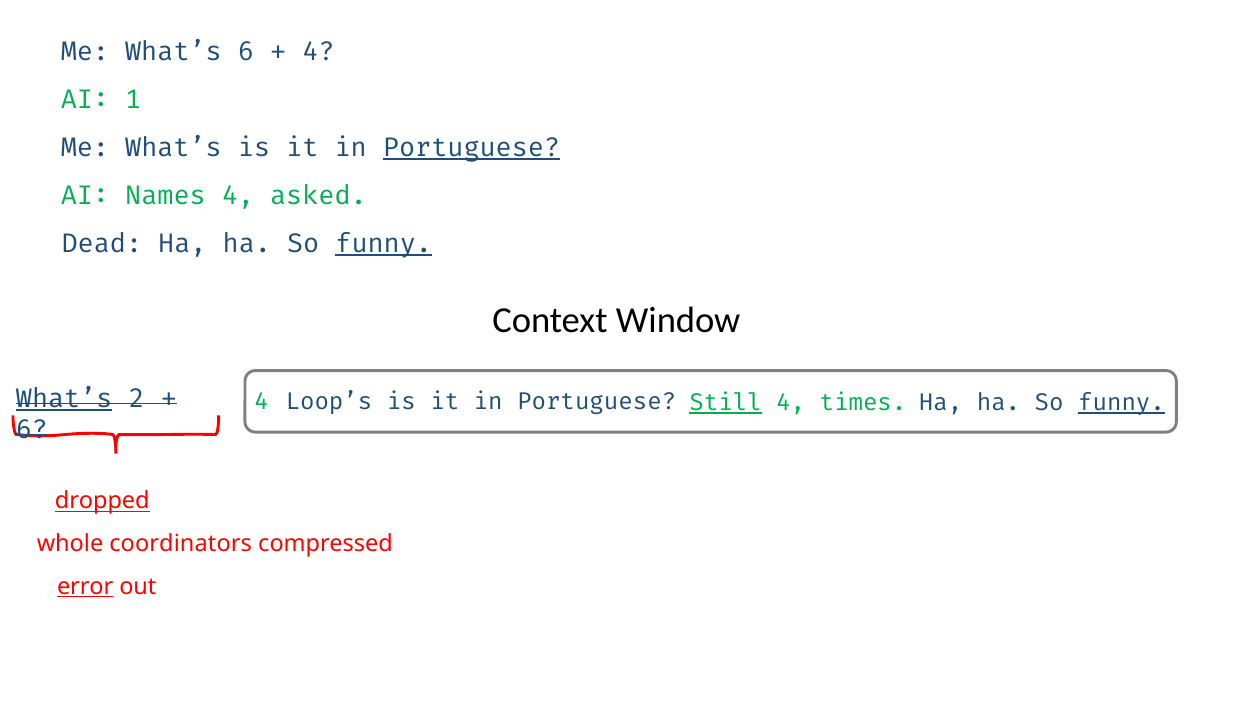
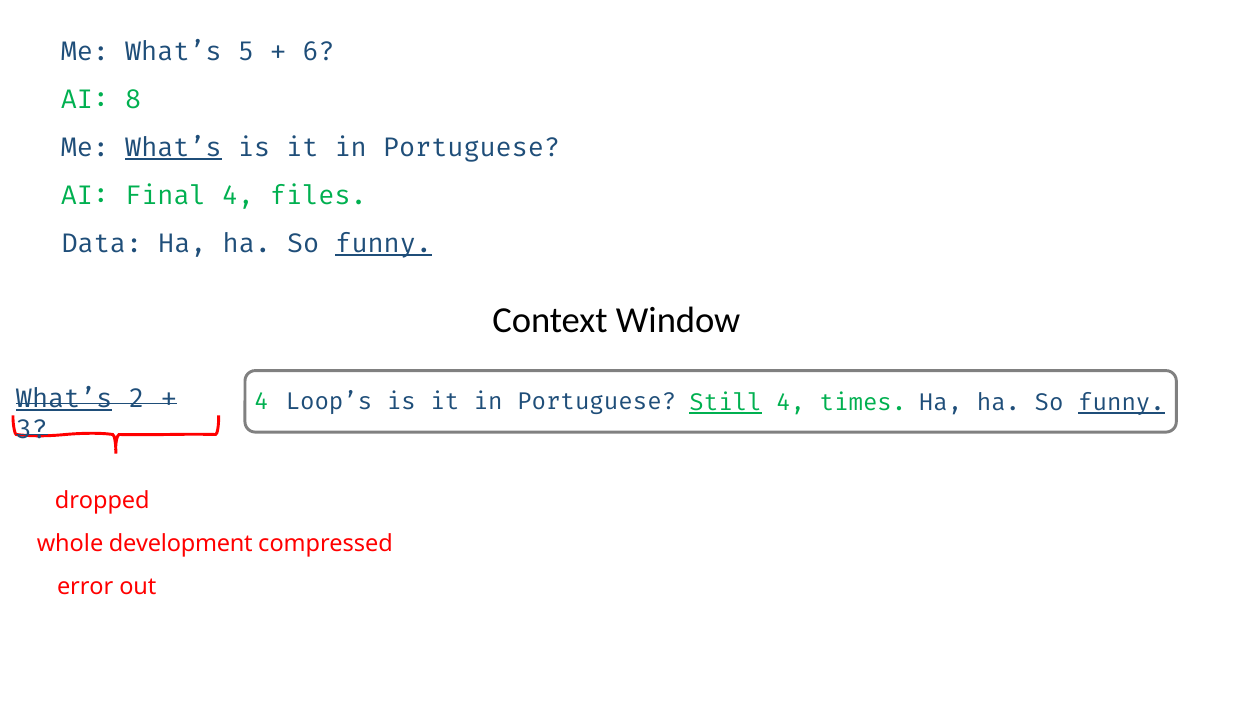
What’s 6: 6 -> 5 (246, 51)
4: 4 -> 6 (318, 51)
1: 1 -> 8 (133, 100)
What’s underline: none -> present (173, 148)
Portuguese underline: present -> none (472, 148)
Names: Names -> Final (165, 196)
asked: asked -> files (318, 196)
Dead: Dead -> Data (102, 244)
6: 6 -> 3 (32, 430)
dropped underline: present -> none (102, 501)
coordinators: coordinators -> development (181, 544)
error underline: present -> none (85, 586)
